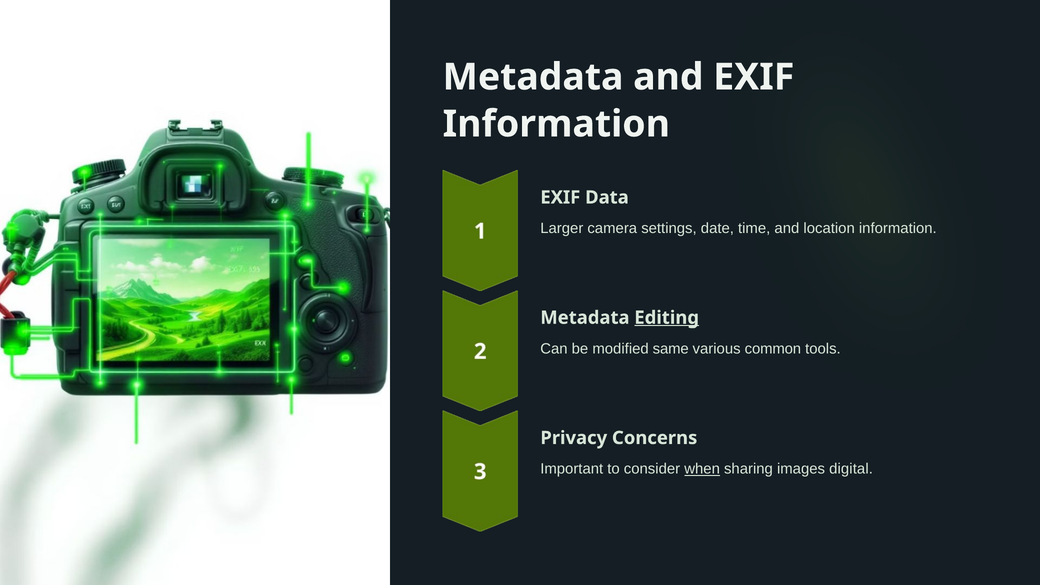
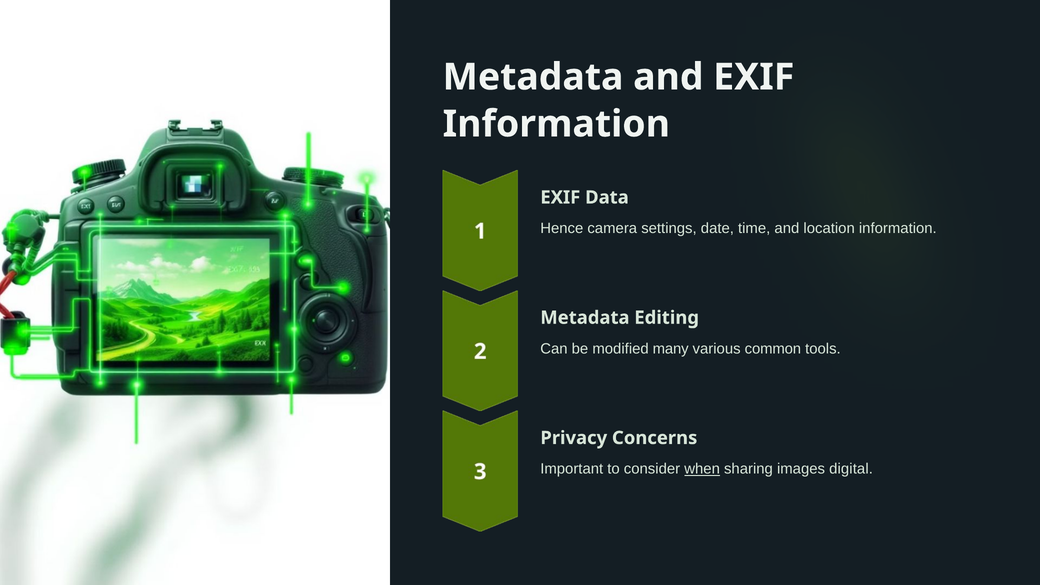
Larger: Larger -> Hence (562, 228)
Editing underline: present -> none (667, 318)
same: same -> many (671, 349)
